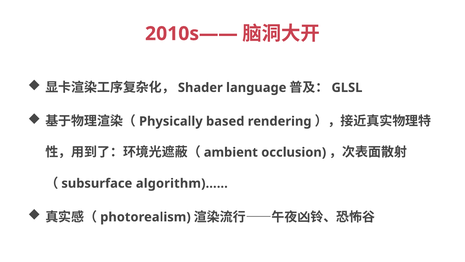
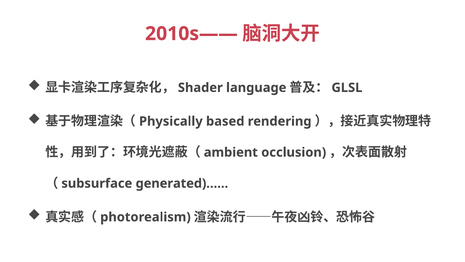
algorithm)……: algorithm)…… -> generated)…… (182, 183)
